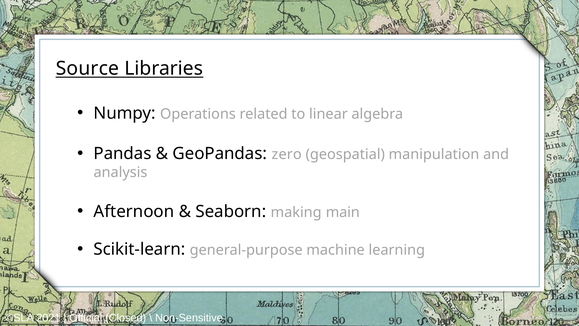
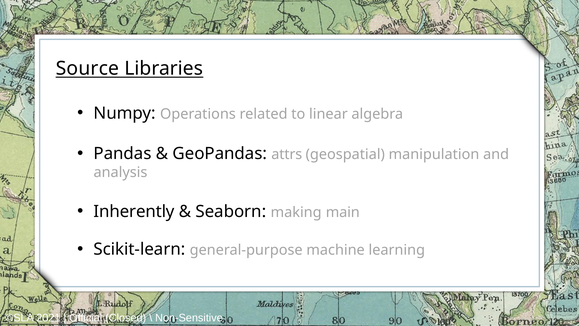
zero: zero -> attrs (287, 154)
Afternoon: Afternoon -> Inherently (134, 211)
